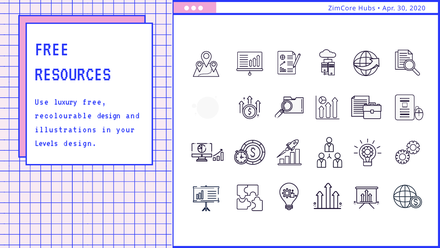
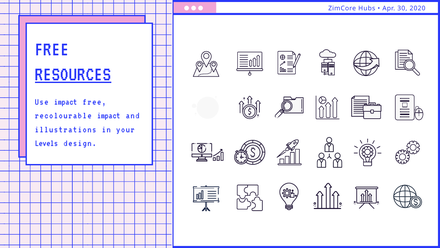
RESOURCES underline: none -> present (73, 73)
Use luxury: luxury -> impact (66, 102)
recolourable design: design -> impact (109, 115)
